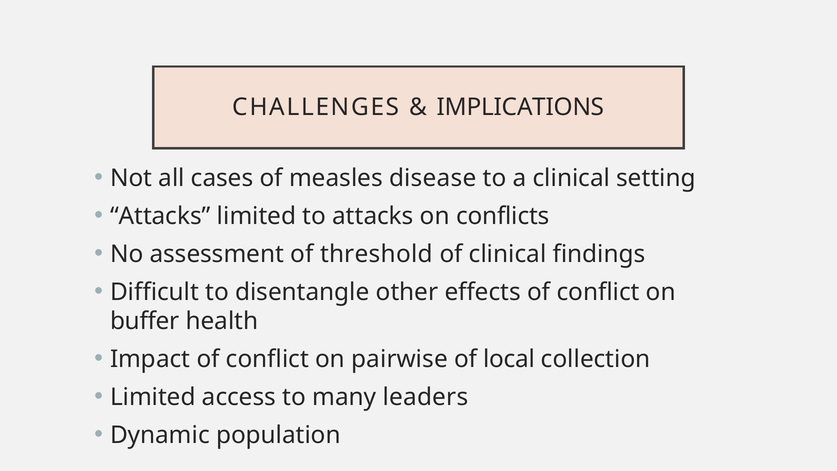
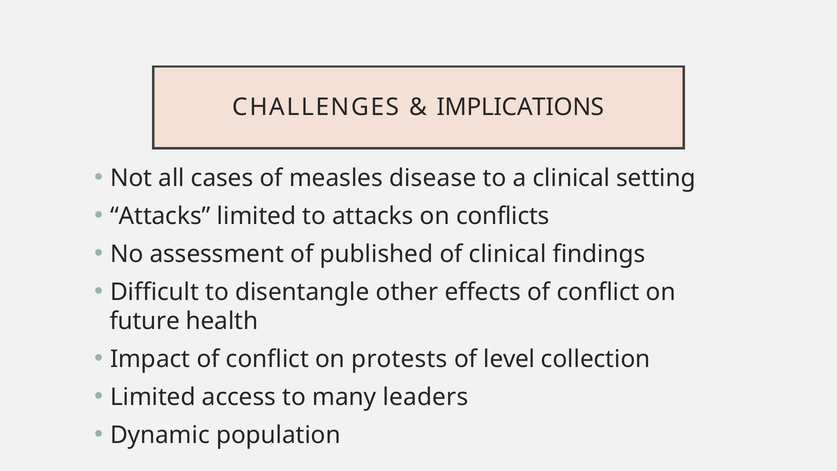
threshold: threshold -> published (377, 254)
buffer: buffer -> future (145, 321)
pairwise: pairwise -> protests (399, 359)
local: local -> level (509, 359)
